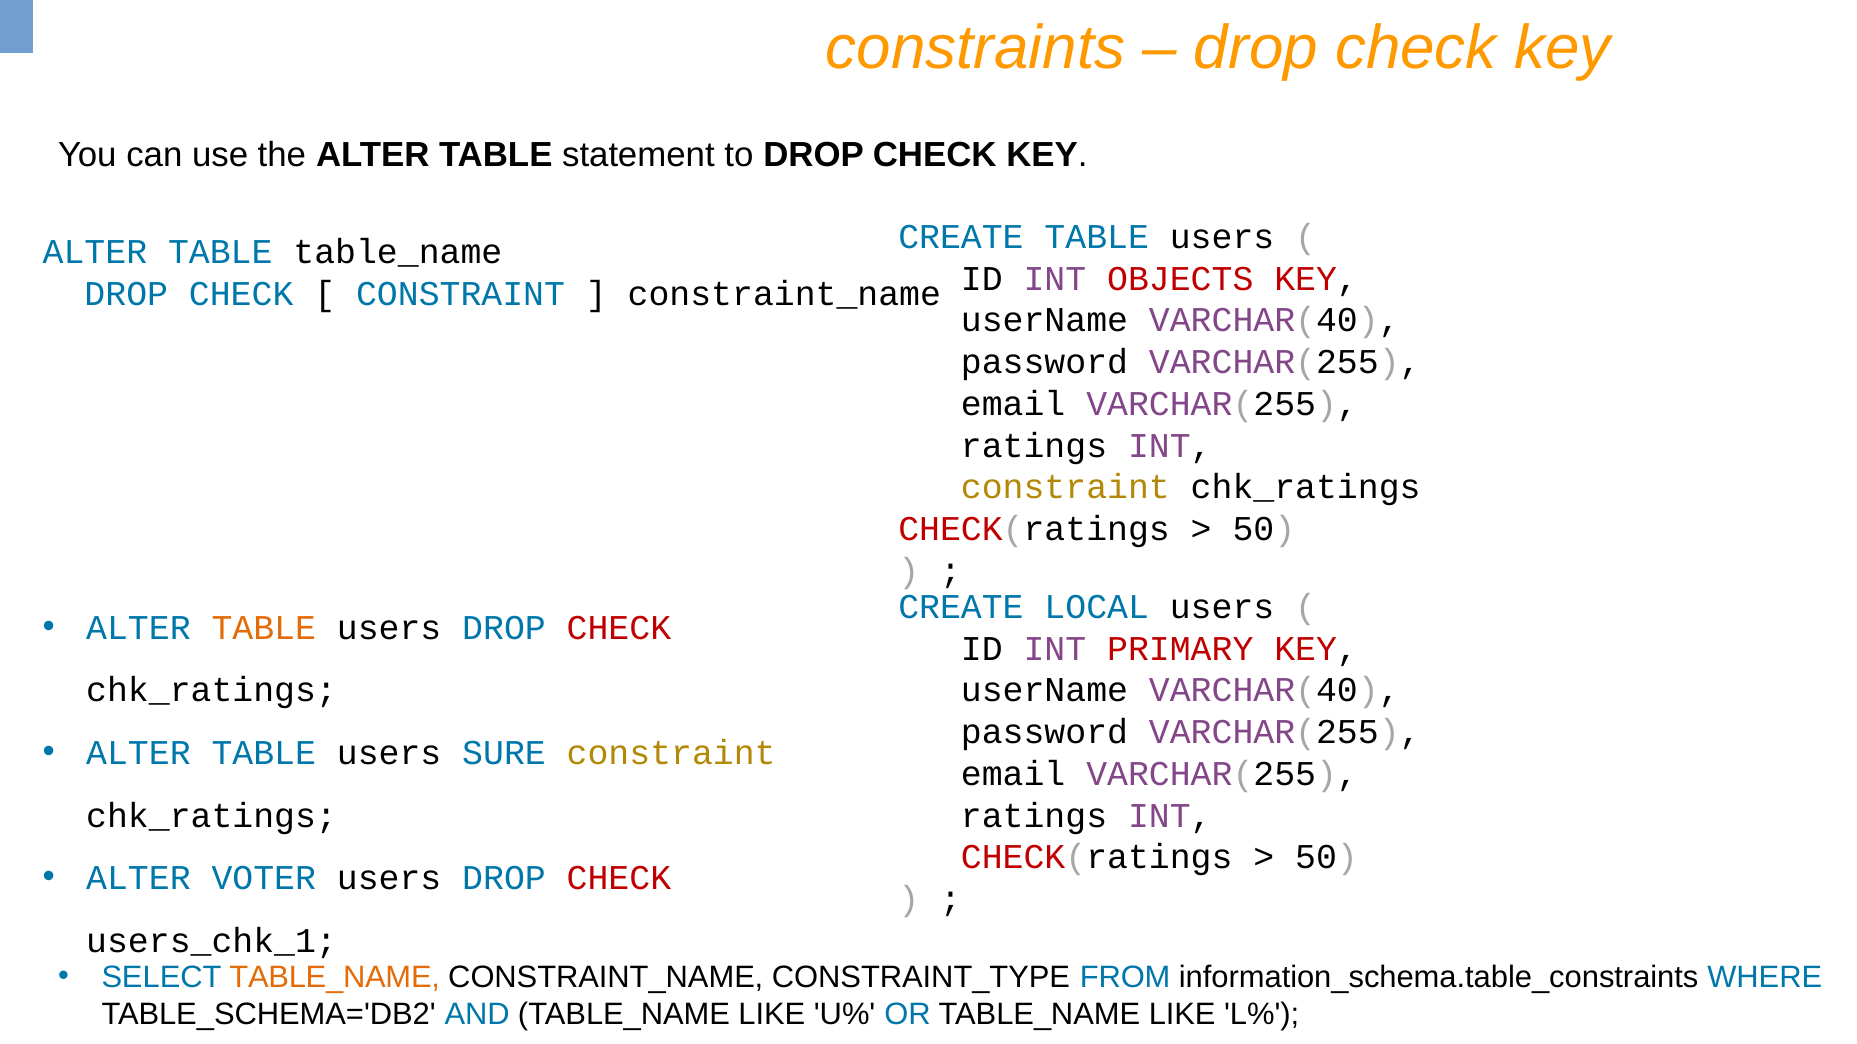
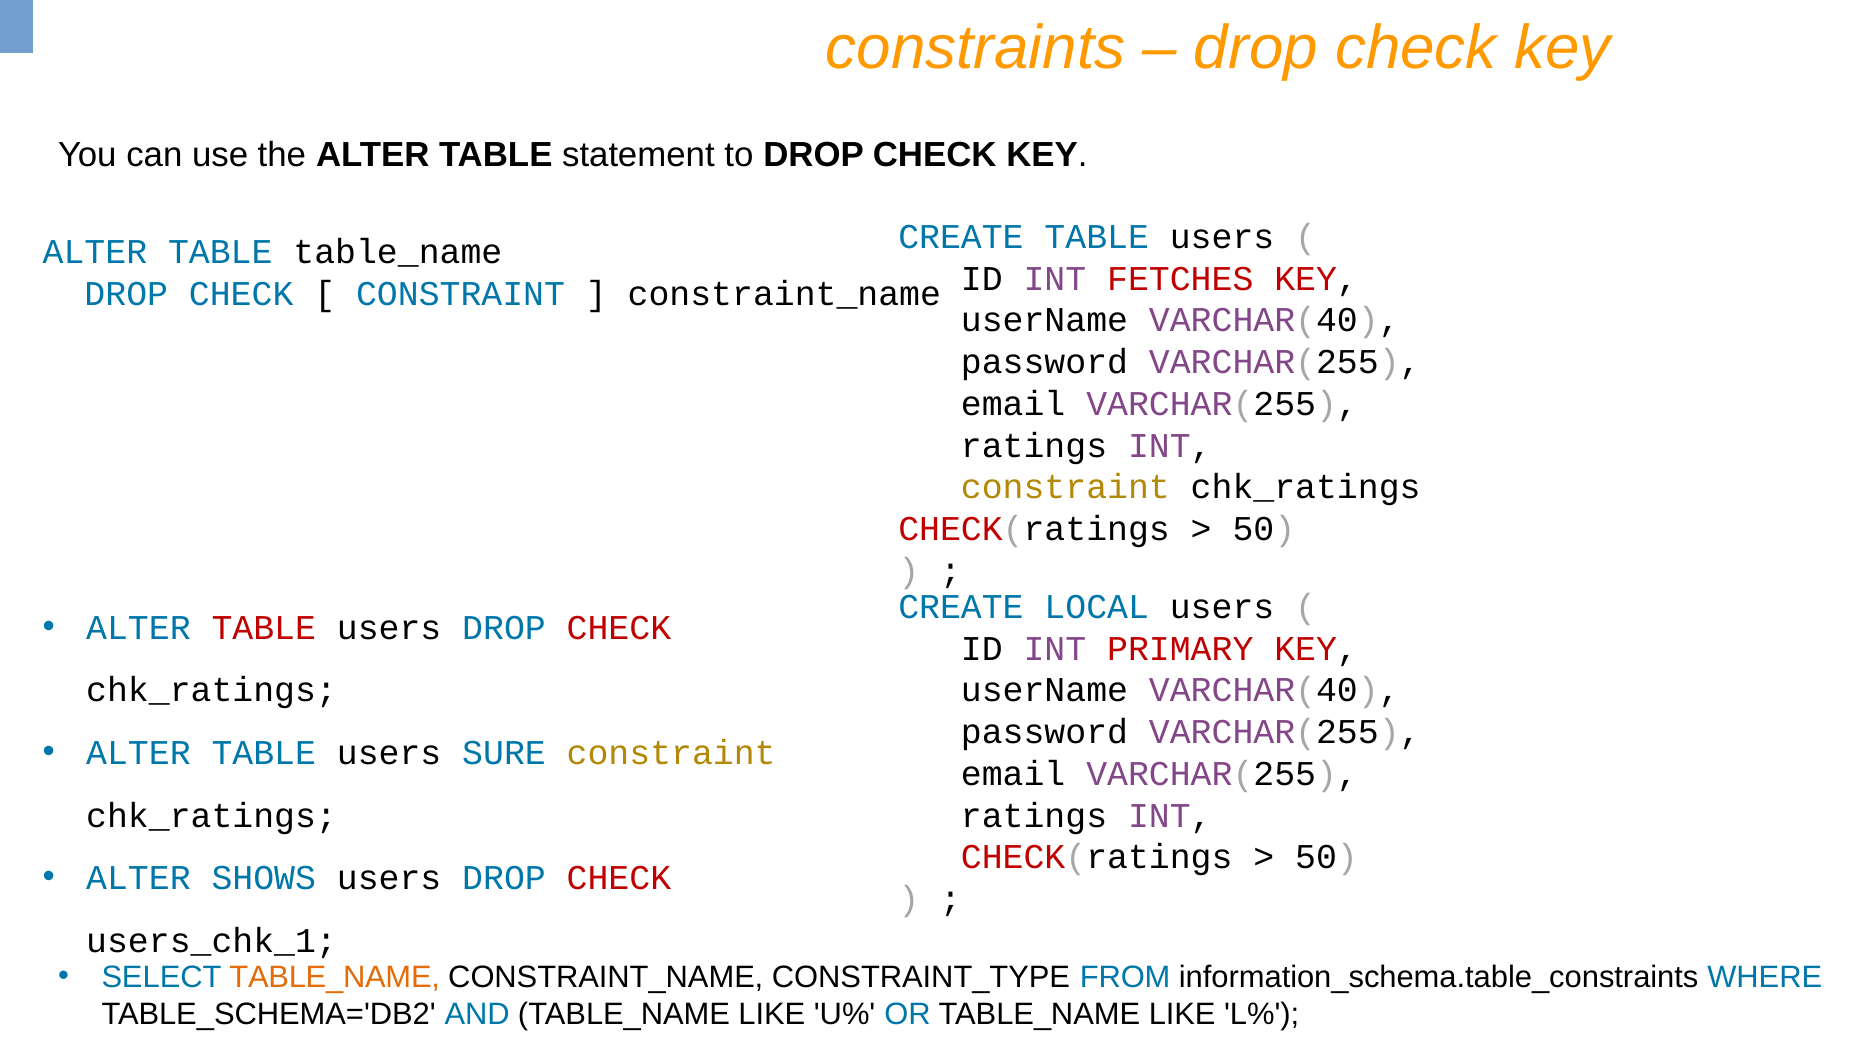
OBJECTS: OBJECTS -> FETCHES (1180, 279)
TABLE colour: orange -> red (264, 628)
VOTER: VOTER -> SHOWS (264, 879)
